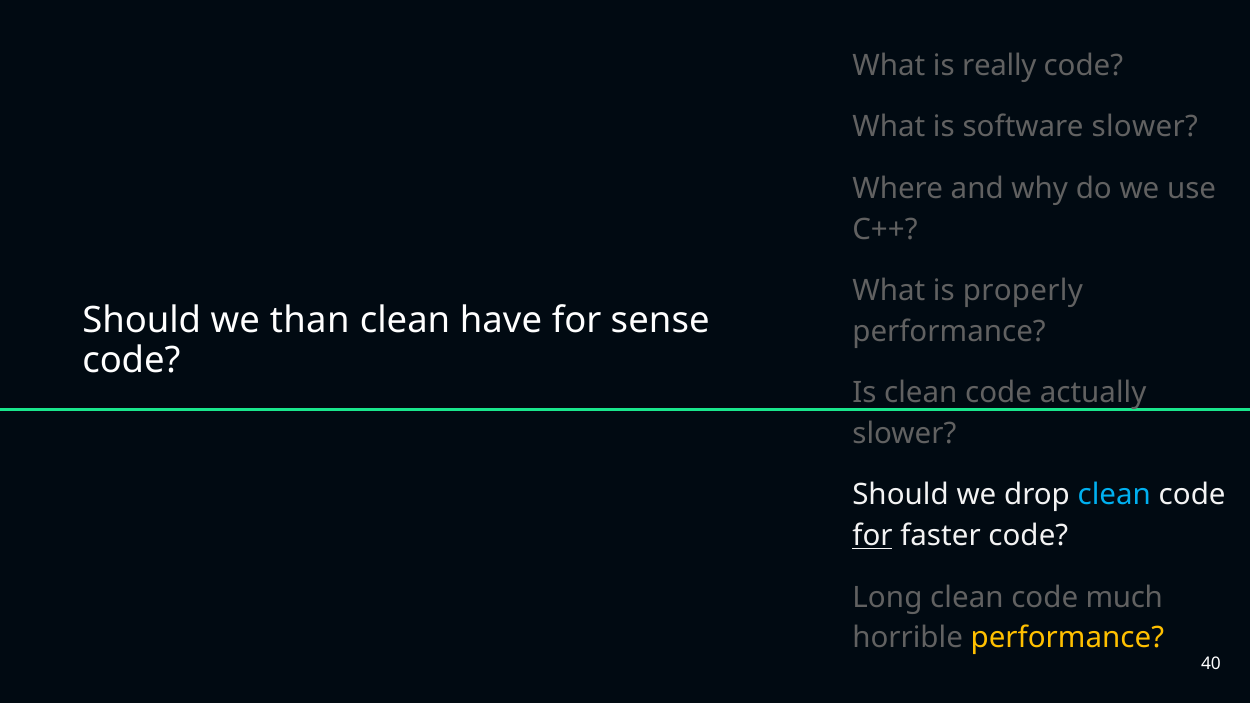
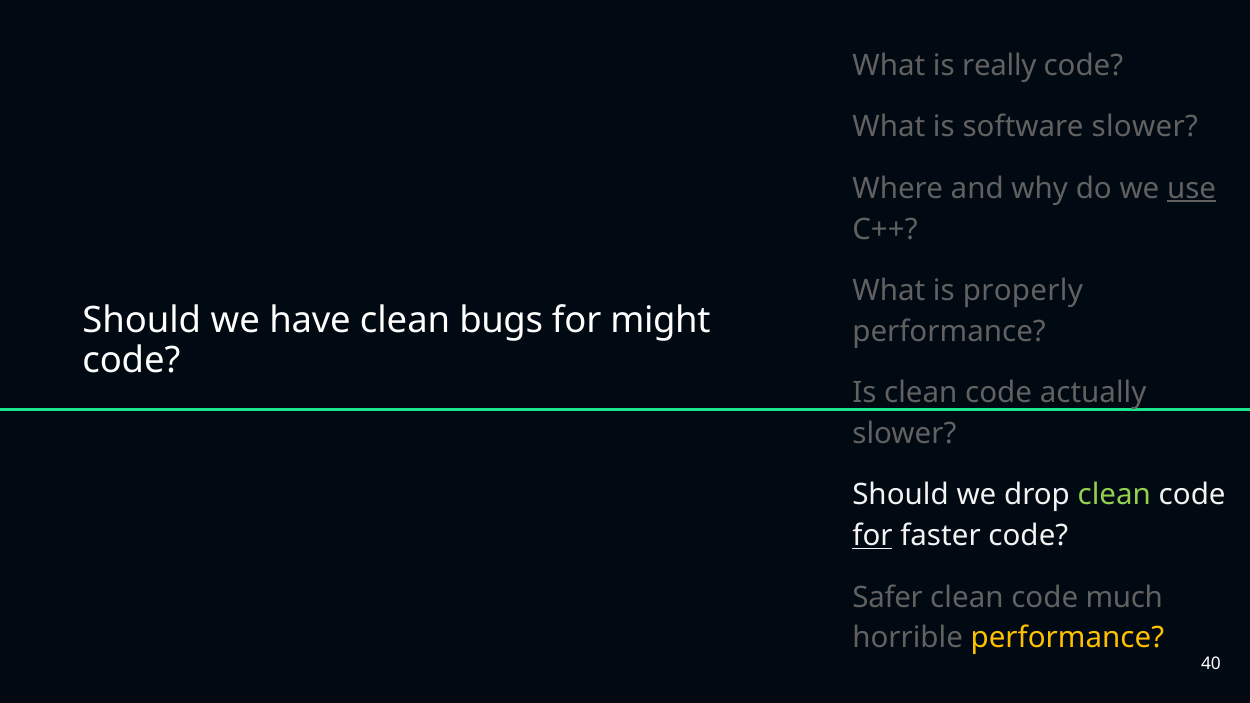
use underline: none -> present (1192, 189)
than: than -> have (310, 321)
have: have -> bugs (501, 321)
sense: sense -> might (660, 321)
clean colour: light blue -> light green (1114, 495)
Long: Long -> Safer (888, 597)
